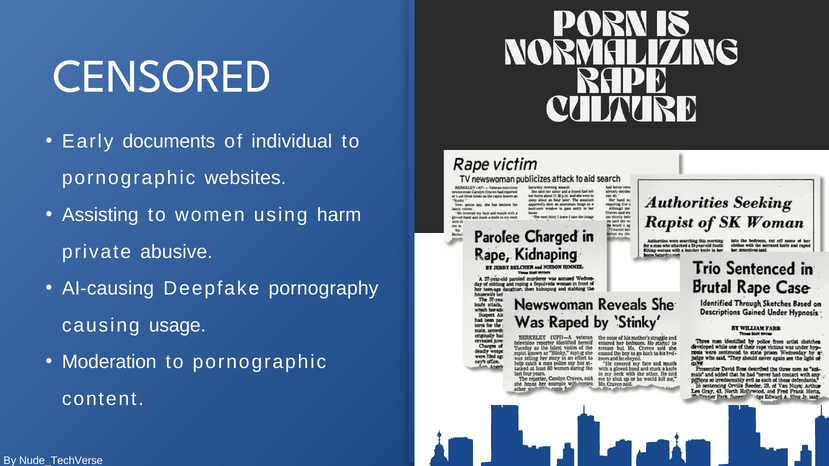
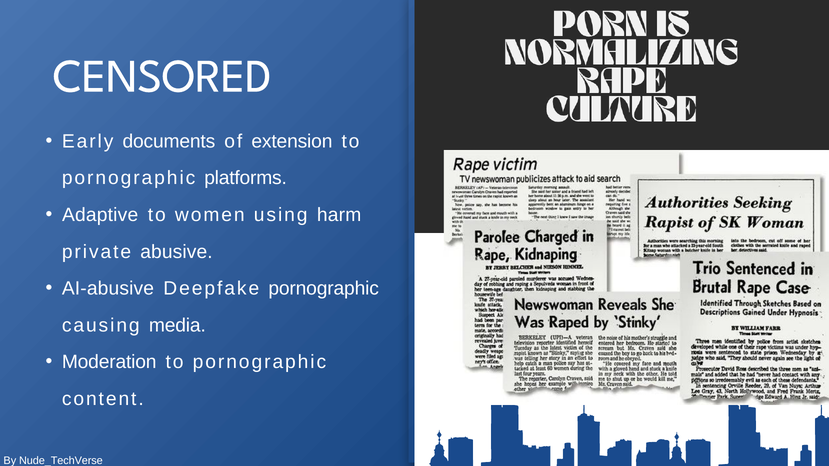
individual: individual -> extension (292, 141)
websites: websites -> platforms (246, 178)
Assisting: Assisting -> Adaptive (100, 215)
AI-causing: AI-causing -> AI-abusive (108, 289)
Deepfake pornography: pornography -> pornographic (324, 289)
usage: usage -> media (177, 325)
